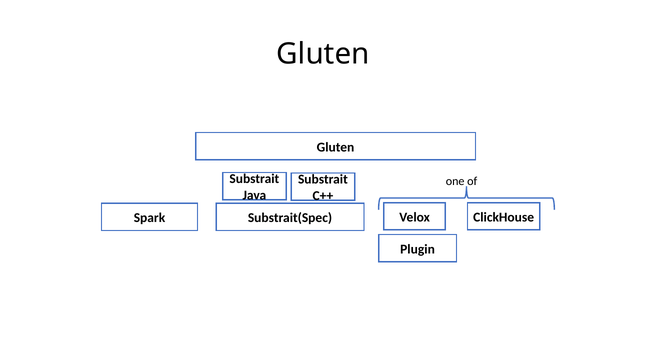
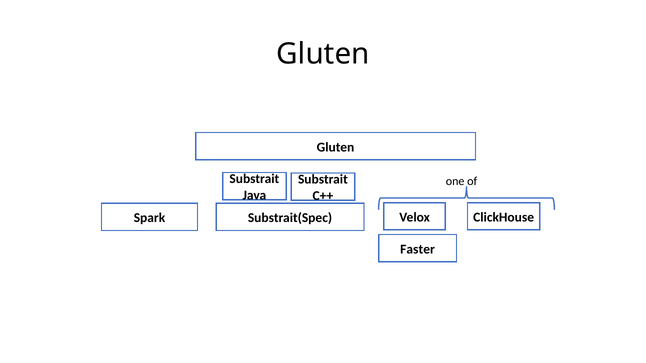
Plugin: Plugin -> Faster (418, 249)
